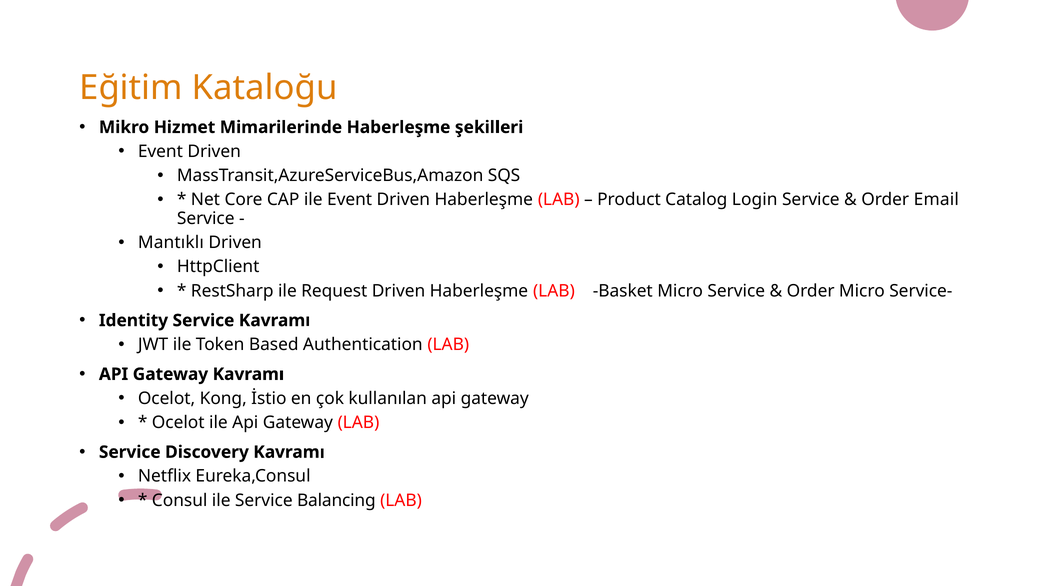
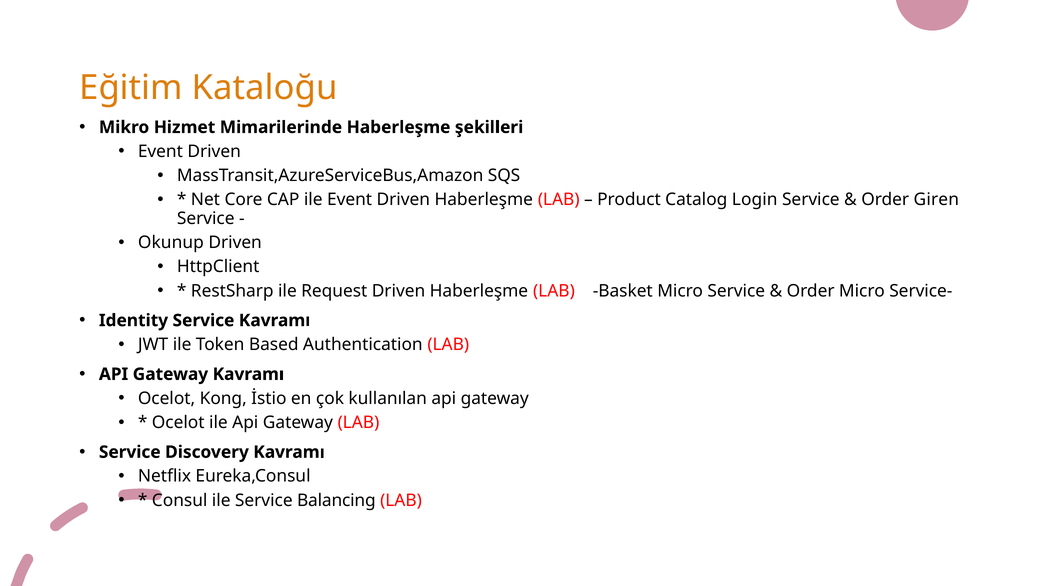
Email: Email -> Giren (936, 200)
Mantıklı: Mantıklı -> Okunup (171, 242)
